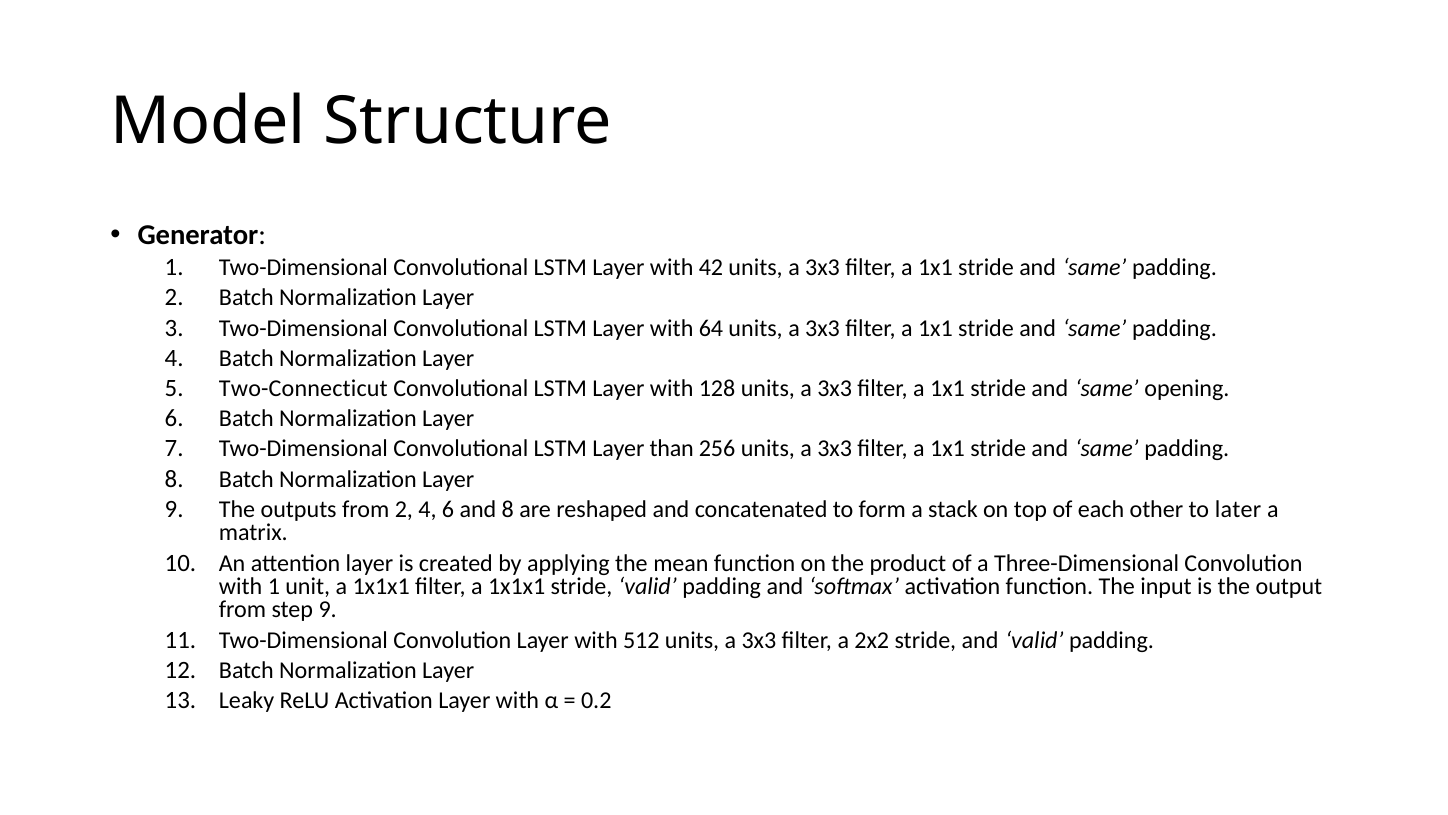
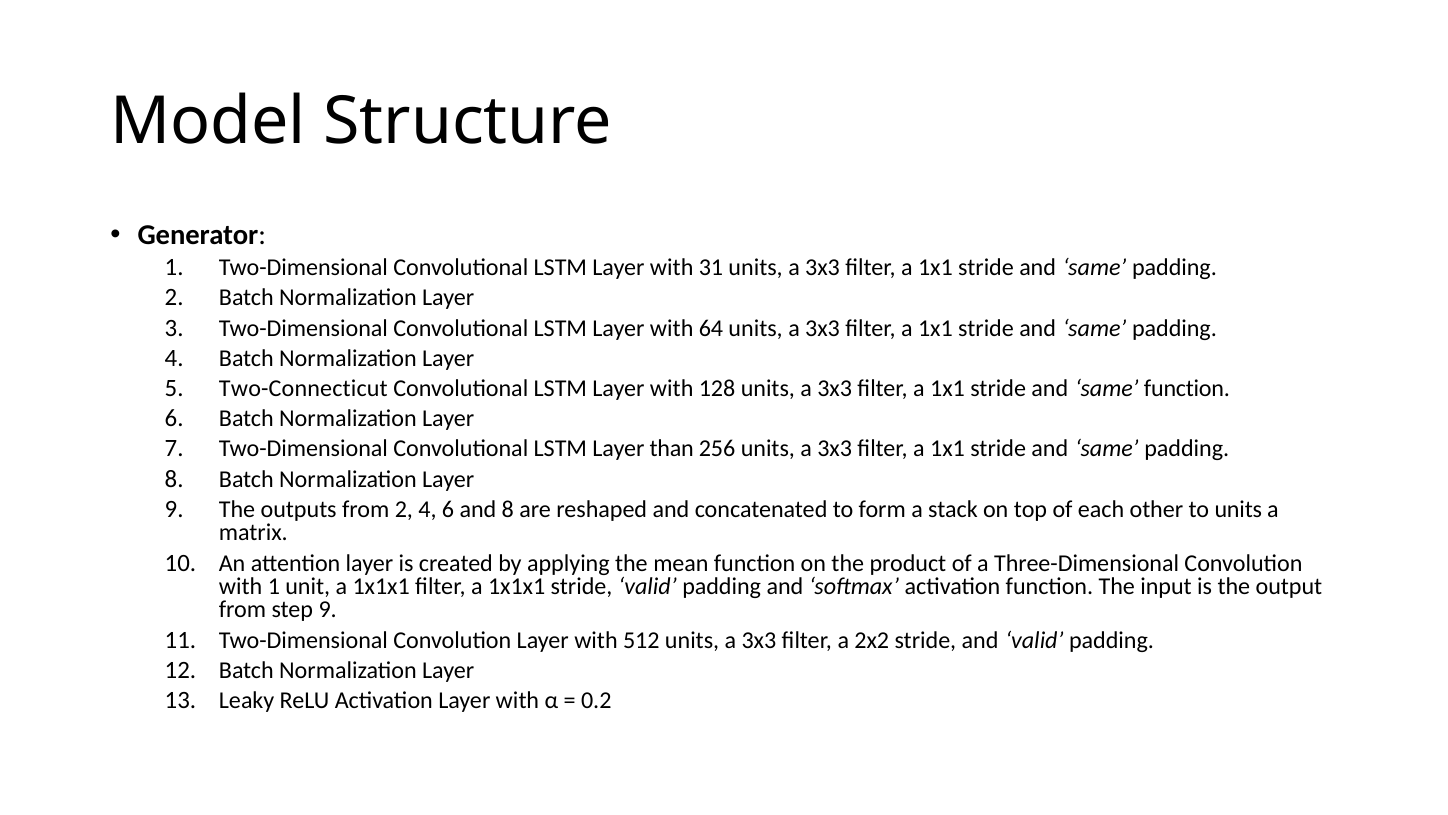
42: 42 -> 31 (711, 268)
same opening: opening -> function (1187, 388)
to later: later -> units (1238, 509)
